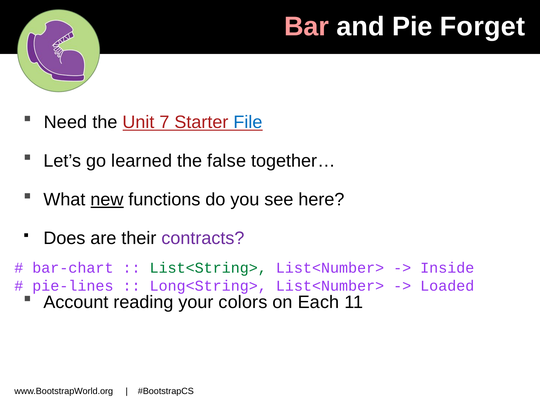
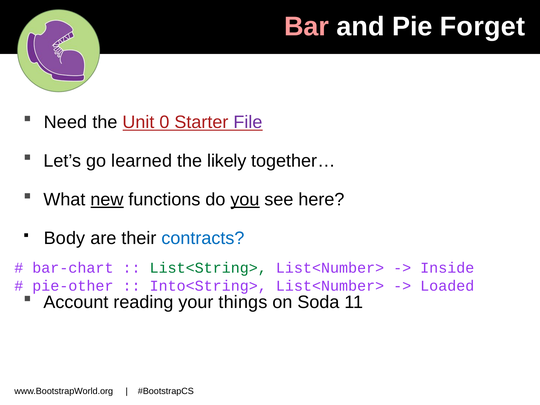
7: 7 -> 0 (165, 122)
File colour: blue -> purple (248, 122)
false: false -> likely (227, 161)
you underline: none -> present (245, 200)
Does: Does -> Body (64, 238)
contracts colour: purple -> blue (203, 238)
pie-lines: pie-lines -> pie-other (73, 286)
Long<String>: Long<String> -> Into<String> (208, 286)
colors: colors -> things (243, 302)
Each: Each -> Soda (319, 302)
